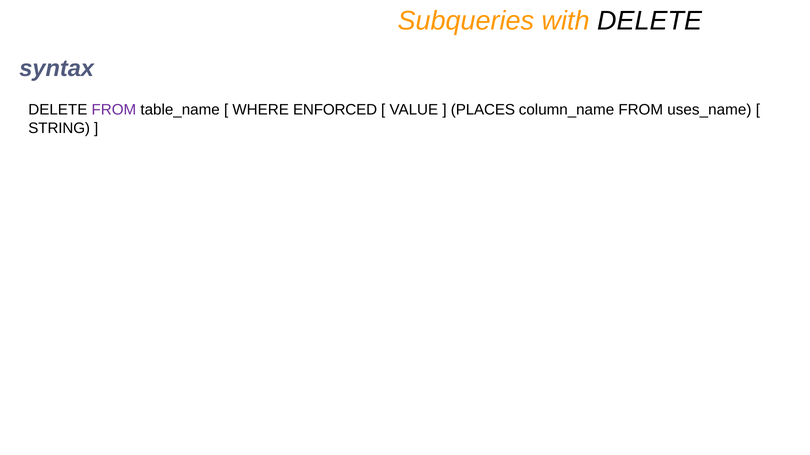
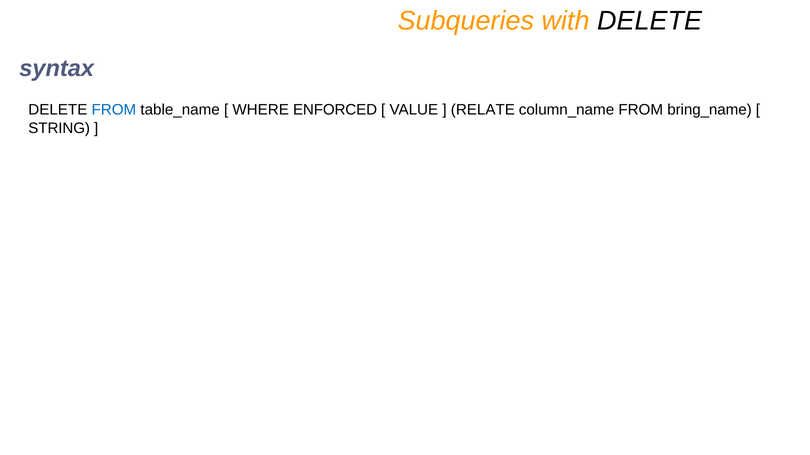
FROM colour: purple -> blue (114, 110)
PLACES: PLACES -> RELATE (483, 110)
uses_name: uses_name -> bring_name (709, 110)
